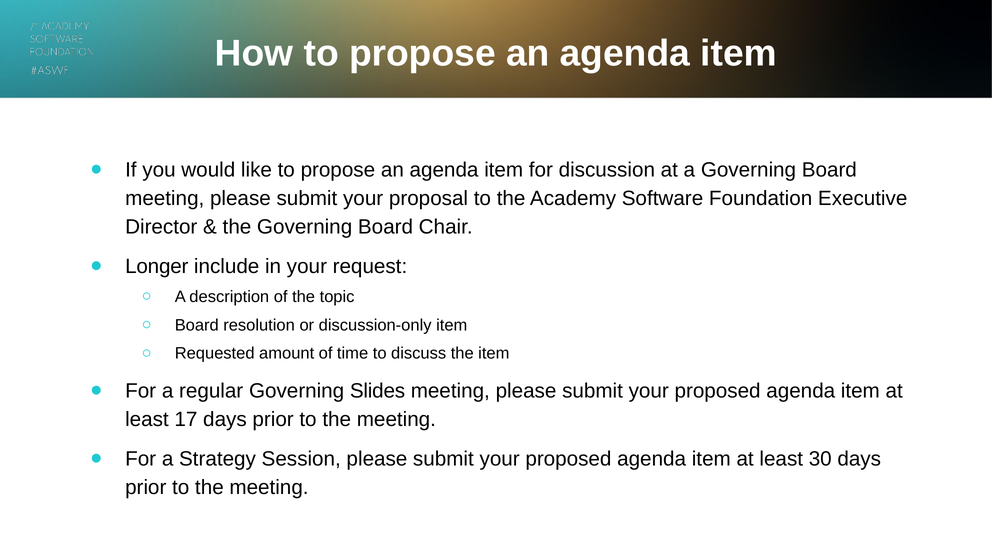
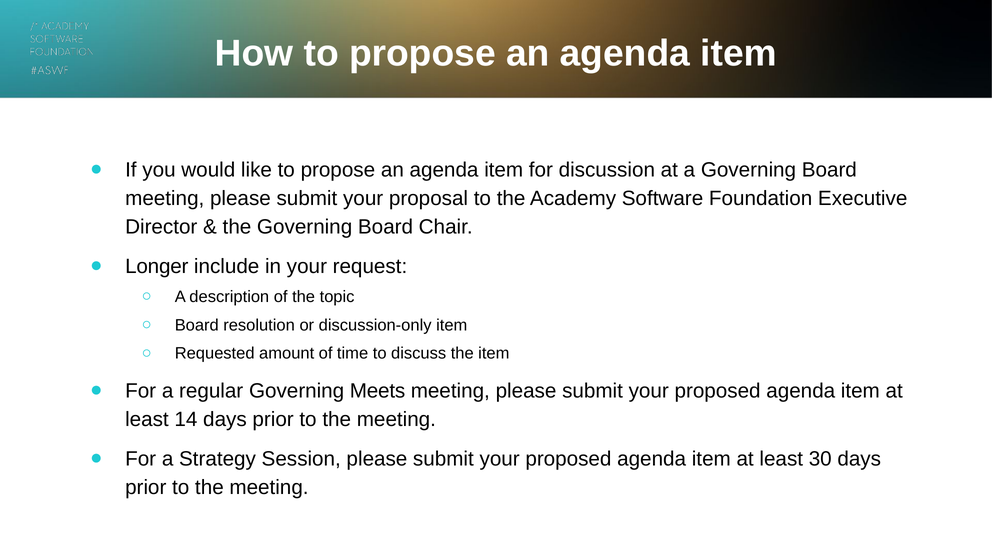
Slides: Slides -> Meets (378, 391)
17: 17 -> 14 (186, 419)
